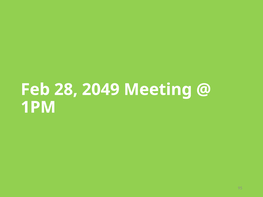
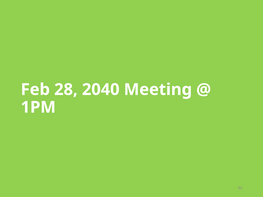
2049: 2049 -> 2040 (101, 90)
